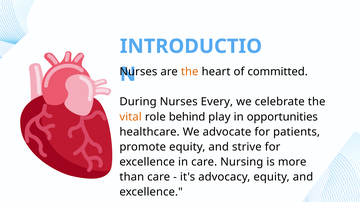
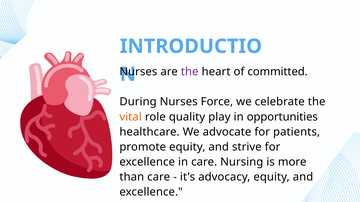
the colour: orange -> purple (190, 72)
Every: Every -> Force (217, 102)
behind: behind -> quality (187, 117)
